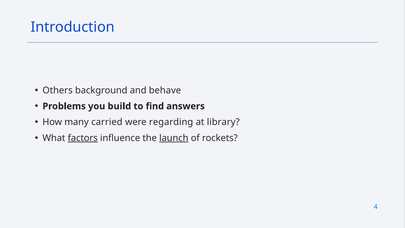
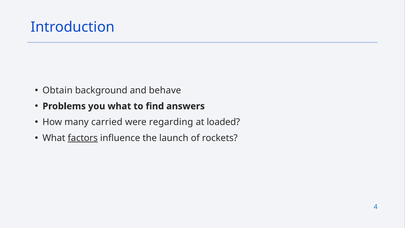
Others: Others -> Obtain (58, 90)
you build: build -> what (119, 106)
library: library -> loaded (223, 122)
launch underline: present -> none (174, 138)
